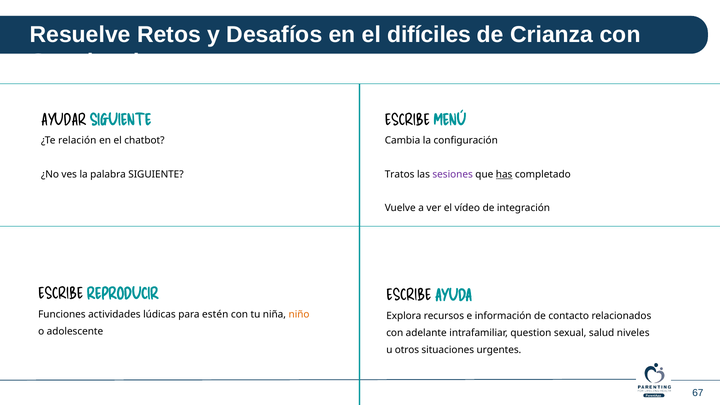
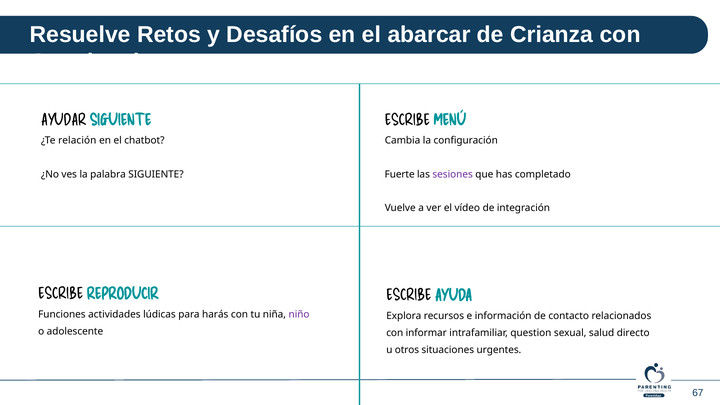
difíciles: difíciles -> abarcar (429, 35)
Tratos: Tratos -> Fuerte (400, 174)
has underline: present -> none (504, 174)
estén: estén -> harás (215, 314)
niño colour: orange -> purple (299, 314)
adelante: adelante -> informar (426, 333)
niveles: niveles -> directo (633, 333)
